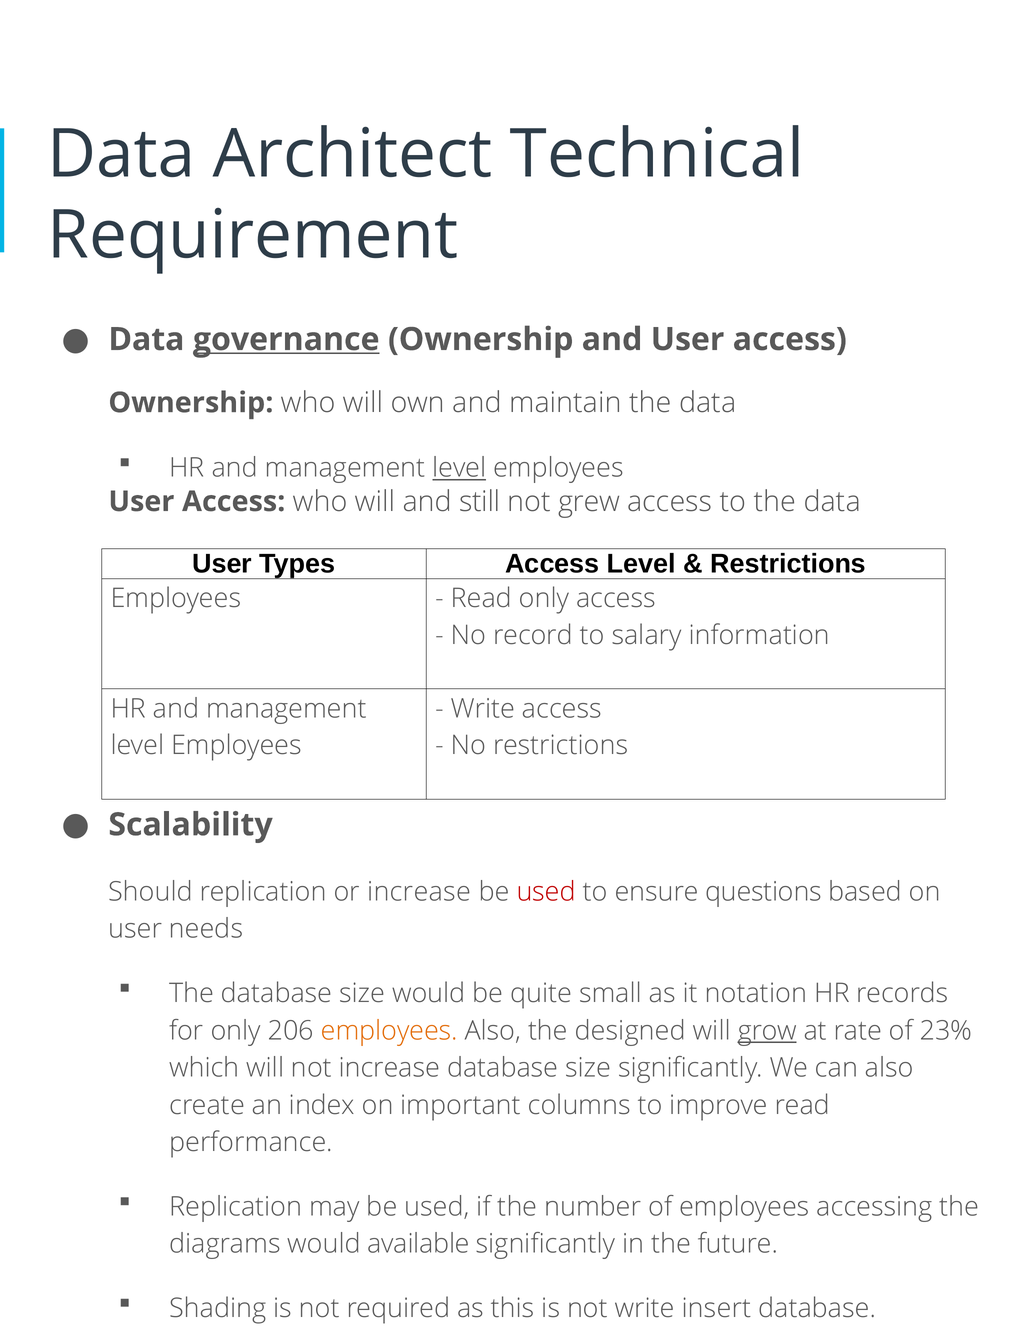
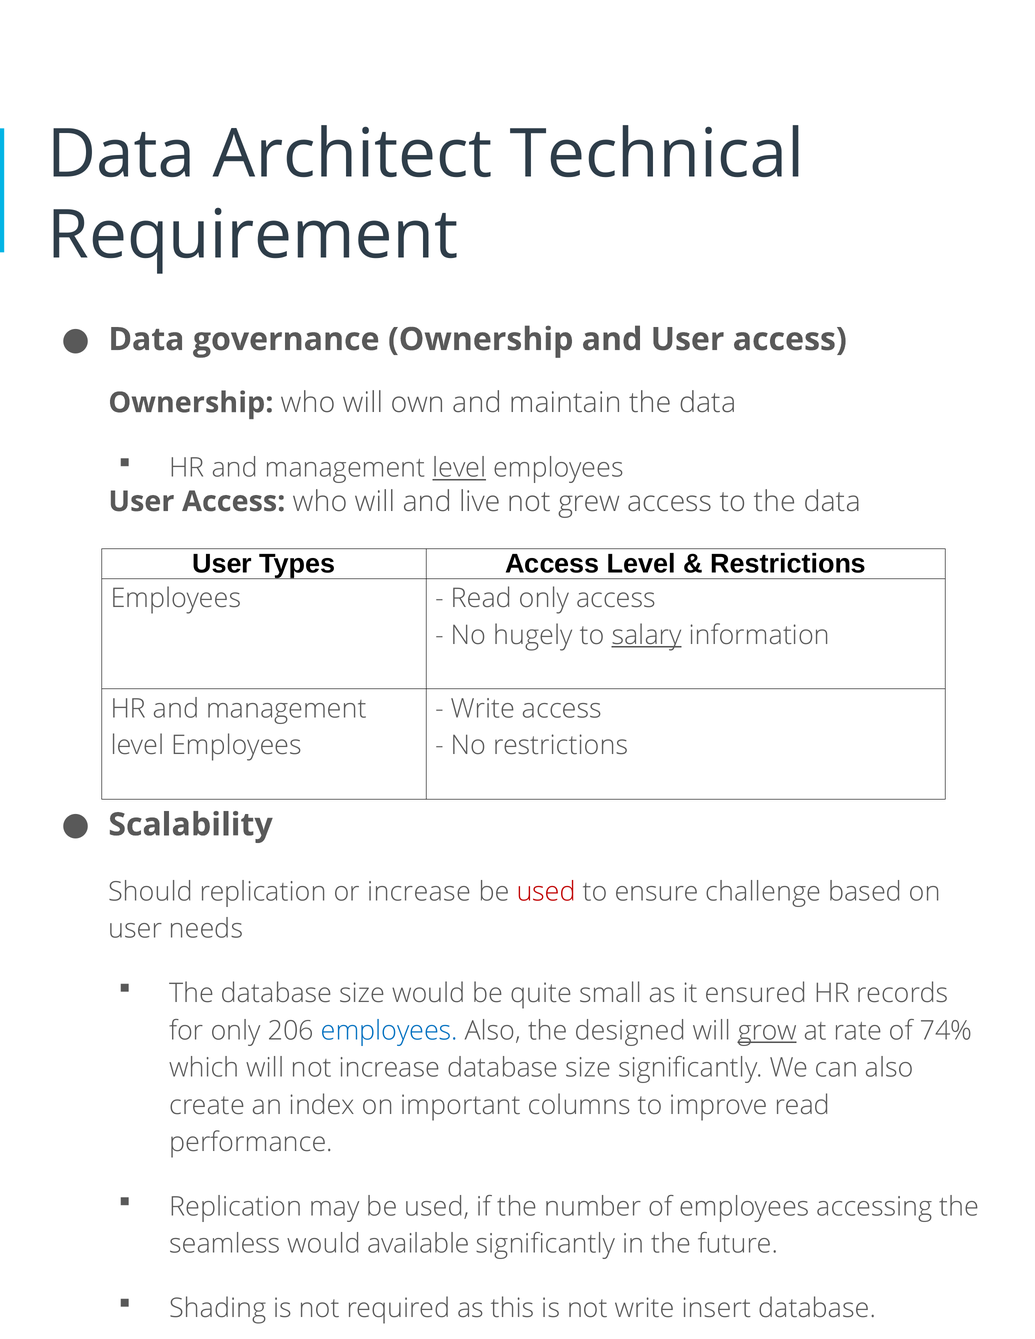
governance underline: present -> none (286, 340)
still: still -> live (480, 502)
record: record -> hugely (533, 635)
salary underline: none -> present (647, 635)
questions: questions -> challenge (763, 892)
notation: notation -> ensured (756, 994)
employees colour: orange -> blue (389, 1031)
23%: 23% -> 74% (946, 1031)
diagrams: diagrams -> seamless (225, 1244)
